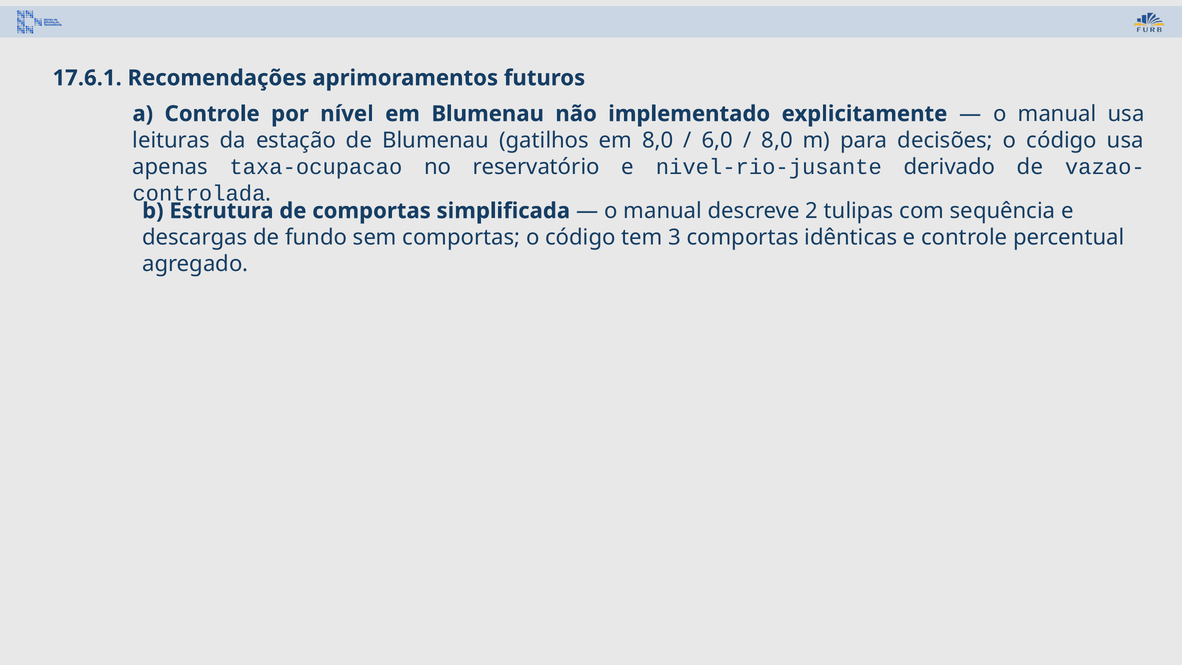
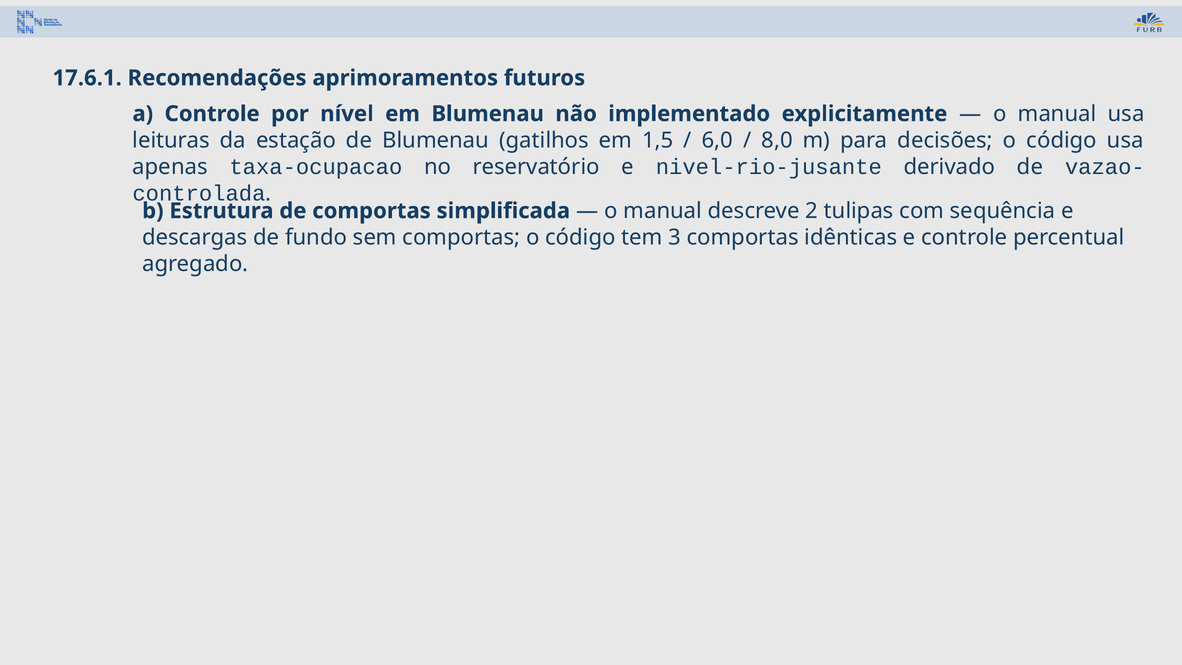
em 8,0: 8,0 -> 1,5 (658, 140)
